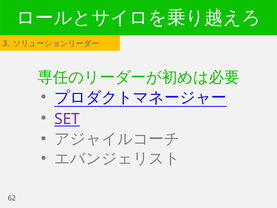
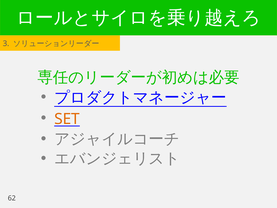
SET colour: purple -> orange (67, 119)
